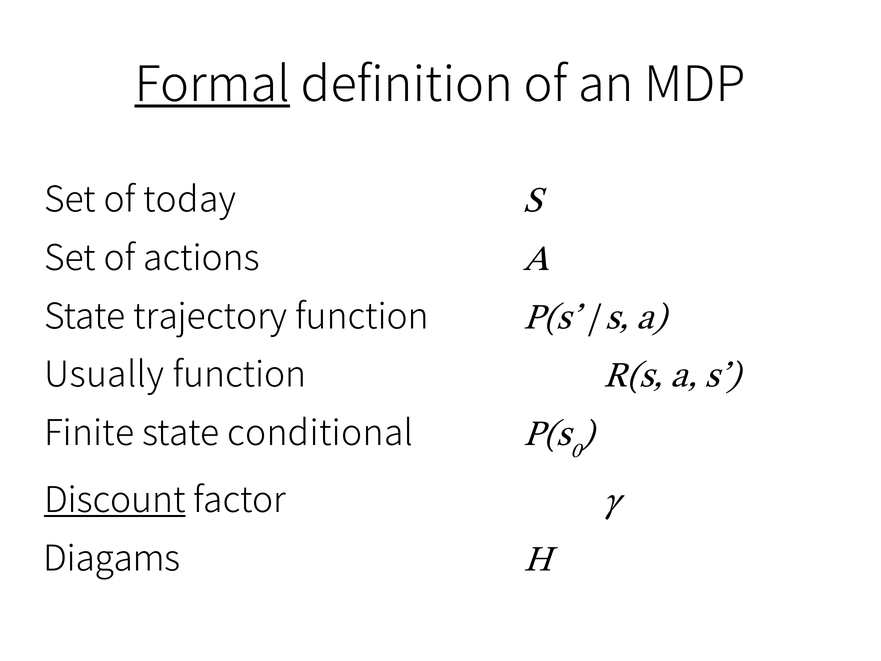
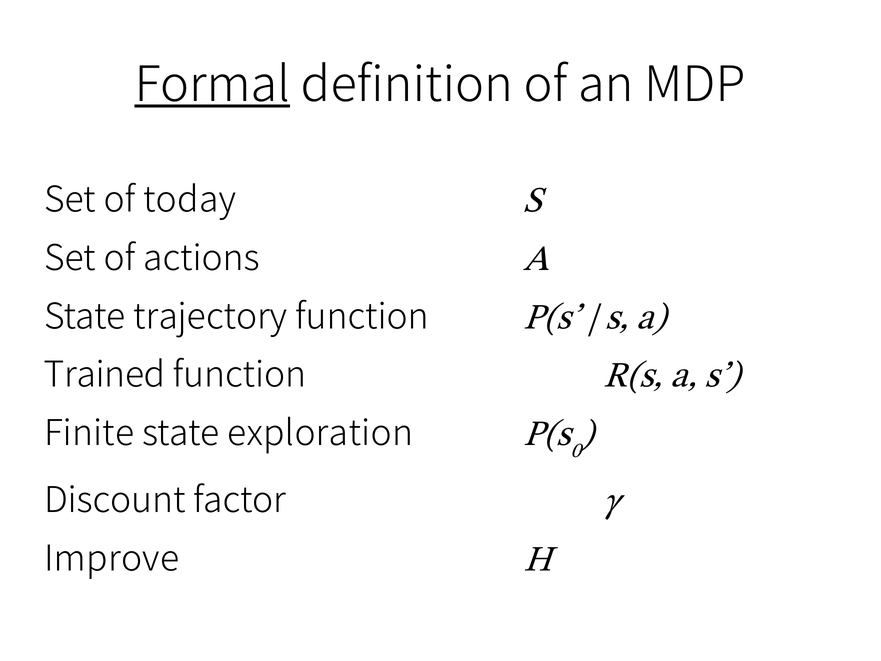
Usually: Usually -> Trained (105, 375)
conditional: conditional -> exploration (320, 433)
Discount underline: present -> none (115, 500)
Diagams: Diagams -> Improve (112, 559)
